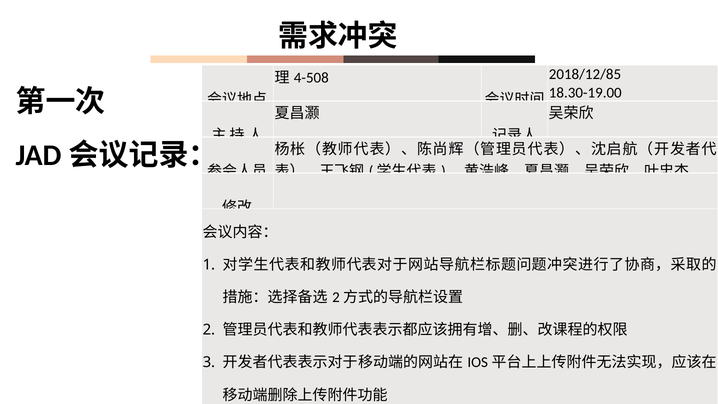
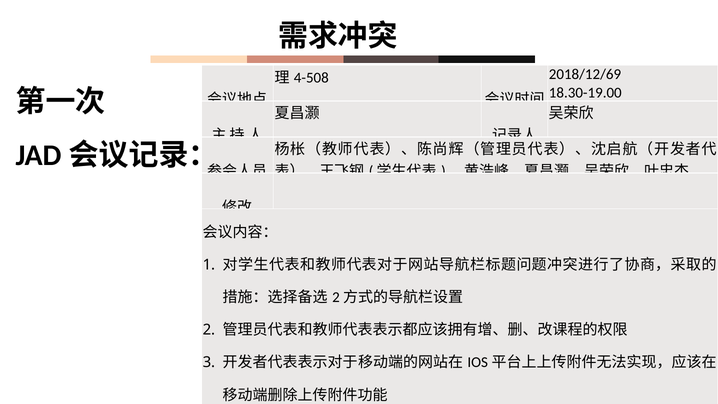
2018/12/85: 2018/12/85 -> 2018/12/69 (585, 74)
